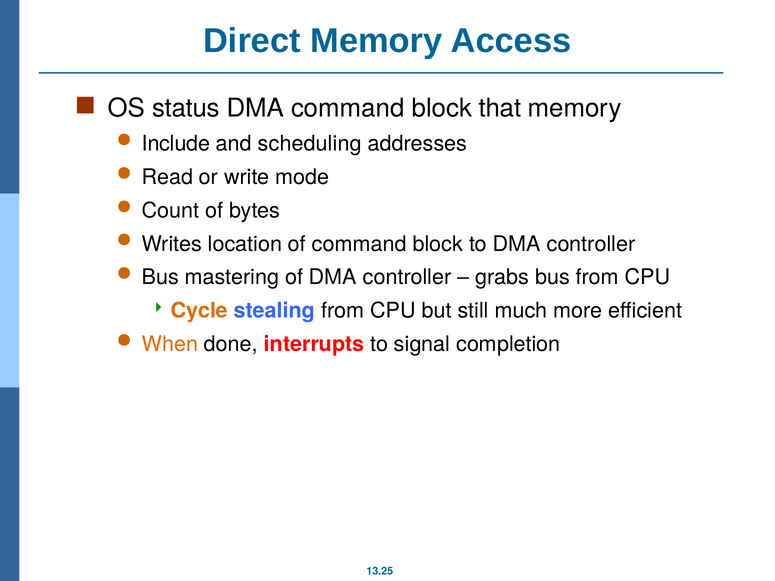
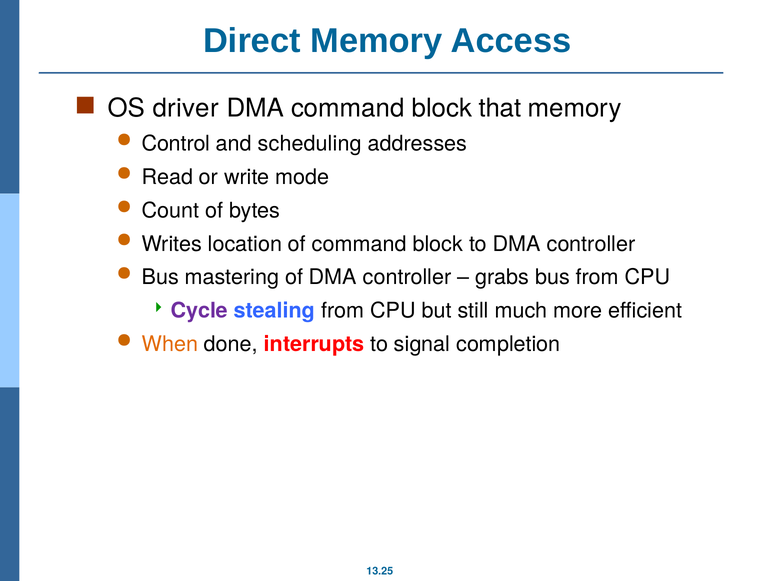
status: status -> driver (186, 108)
Include: Include -> Control (176, 144)
Cycle colour: orange -> purple (199, 311)
